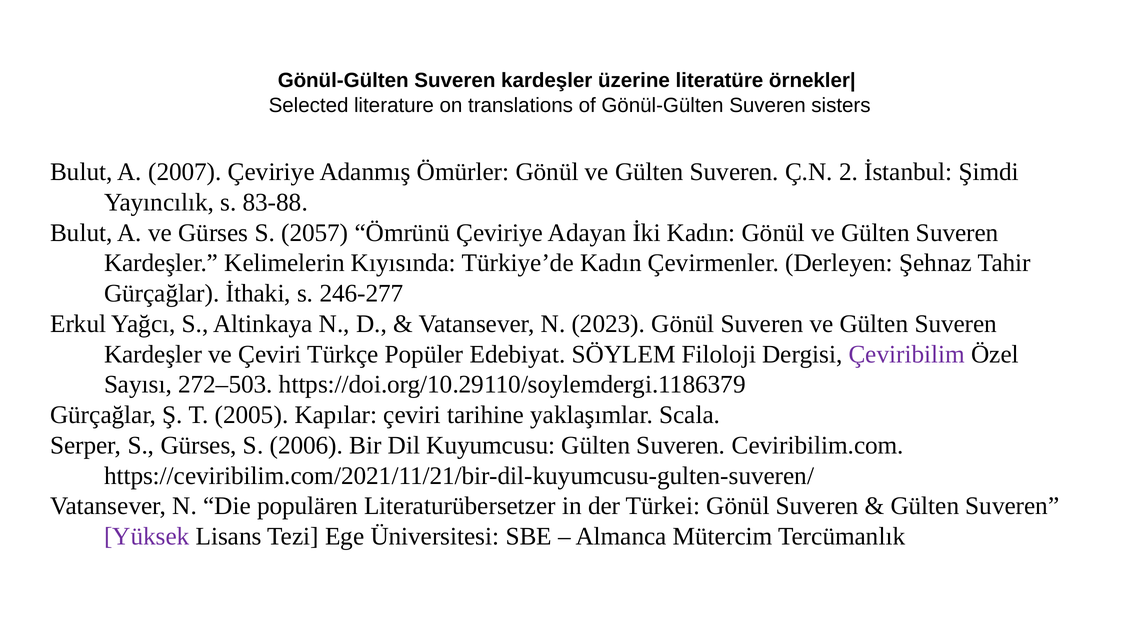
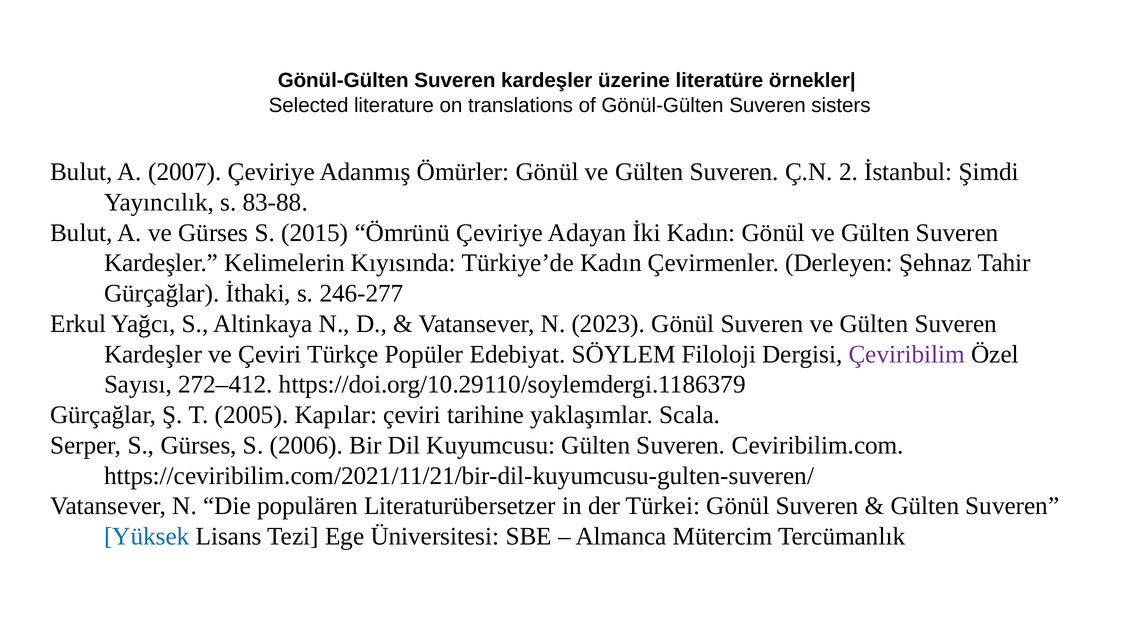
2057: 2057 -> 2015 (315, 233)
272–503: 272–503 -> 272–412 (225, 384)
Yüksek colour: purple -> blue (147, 536)
